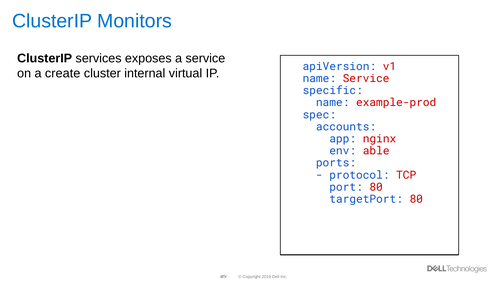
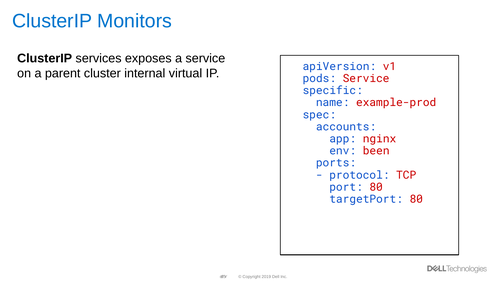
create: create -> parent (63, 73)
name: name -> pods (319, 78)
able: able -> been (376, 151)
